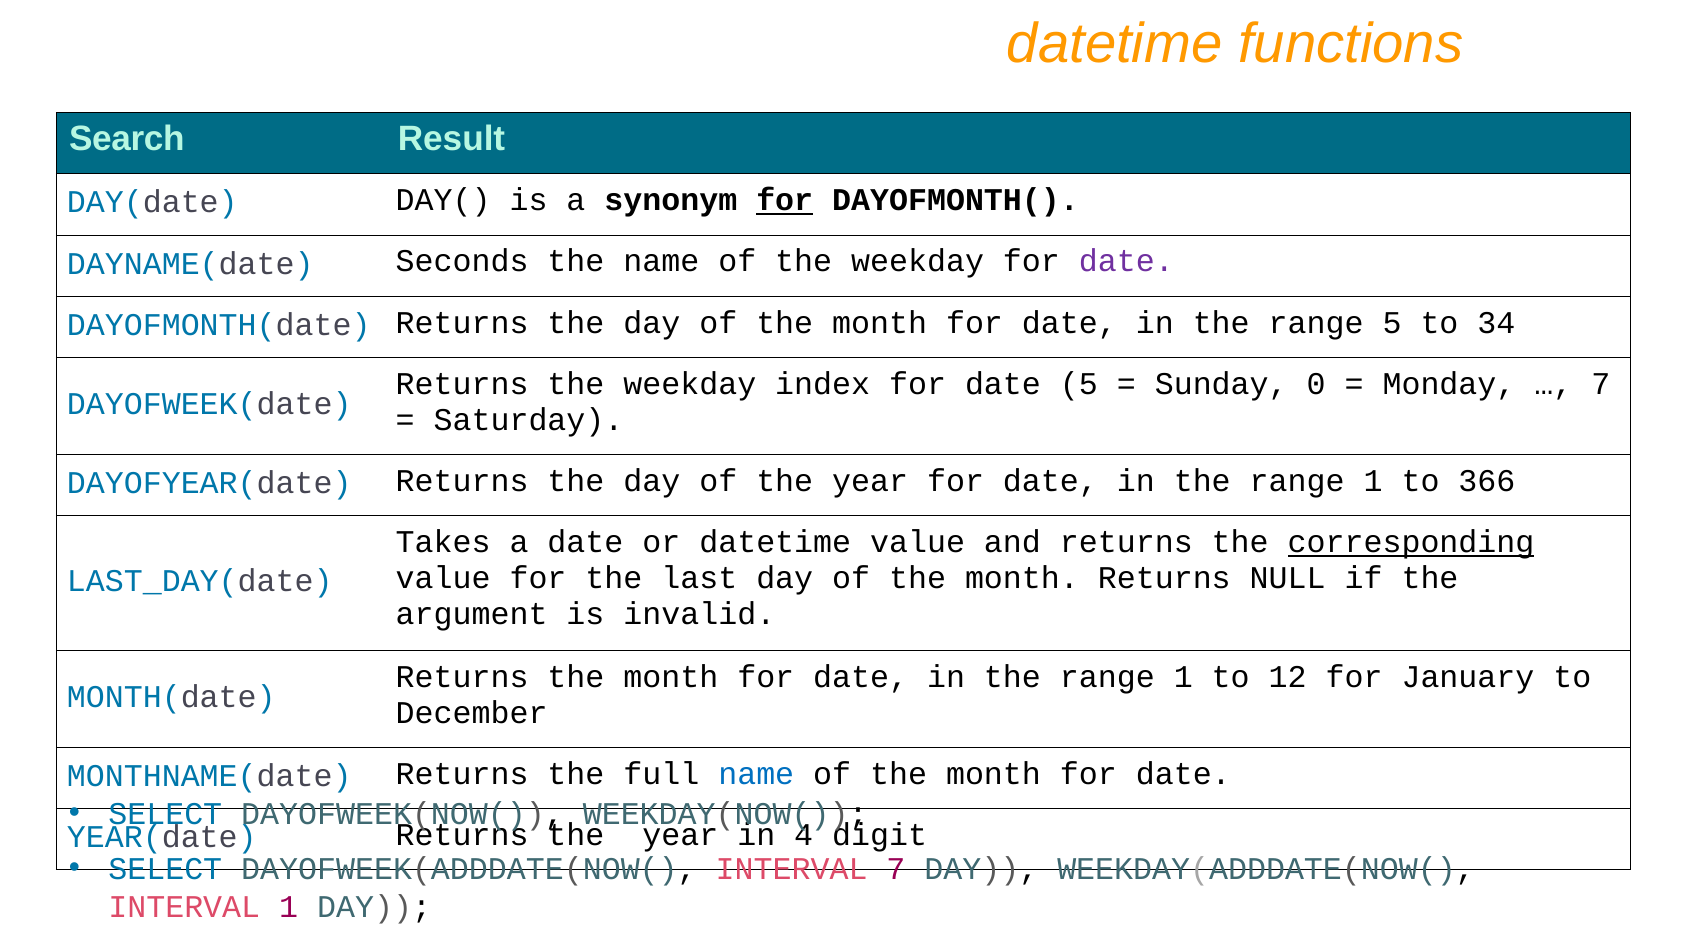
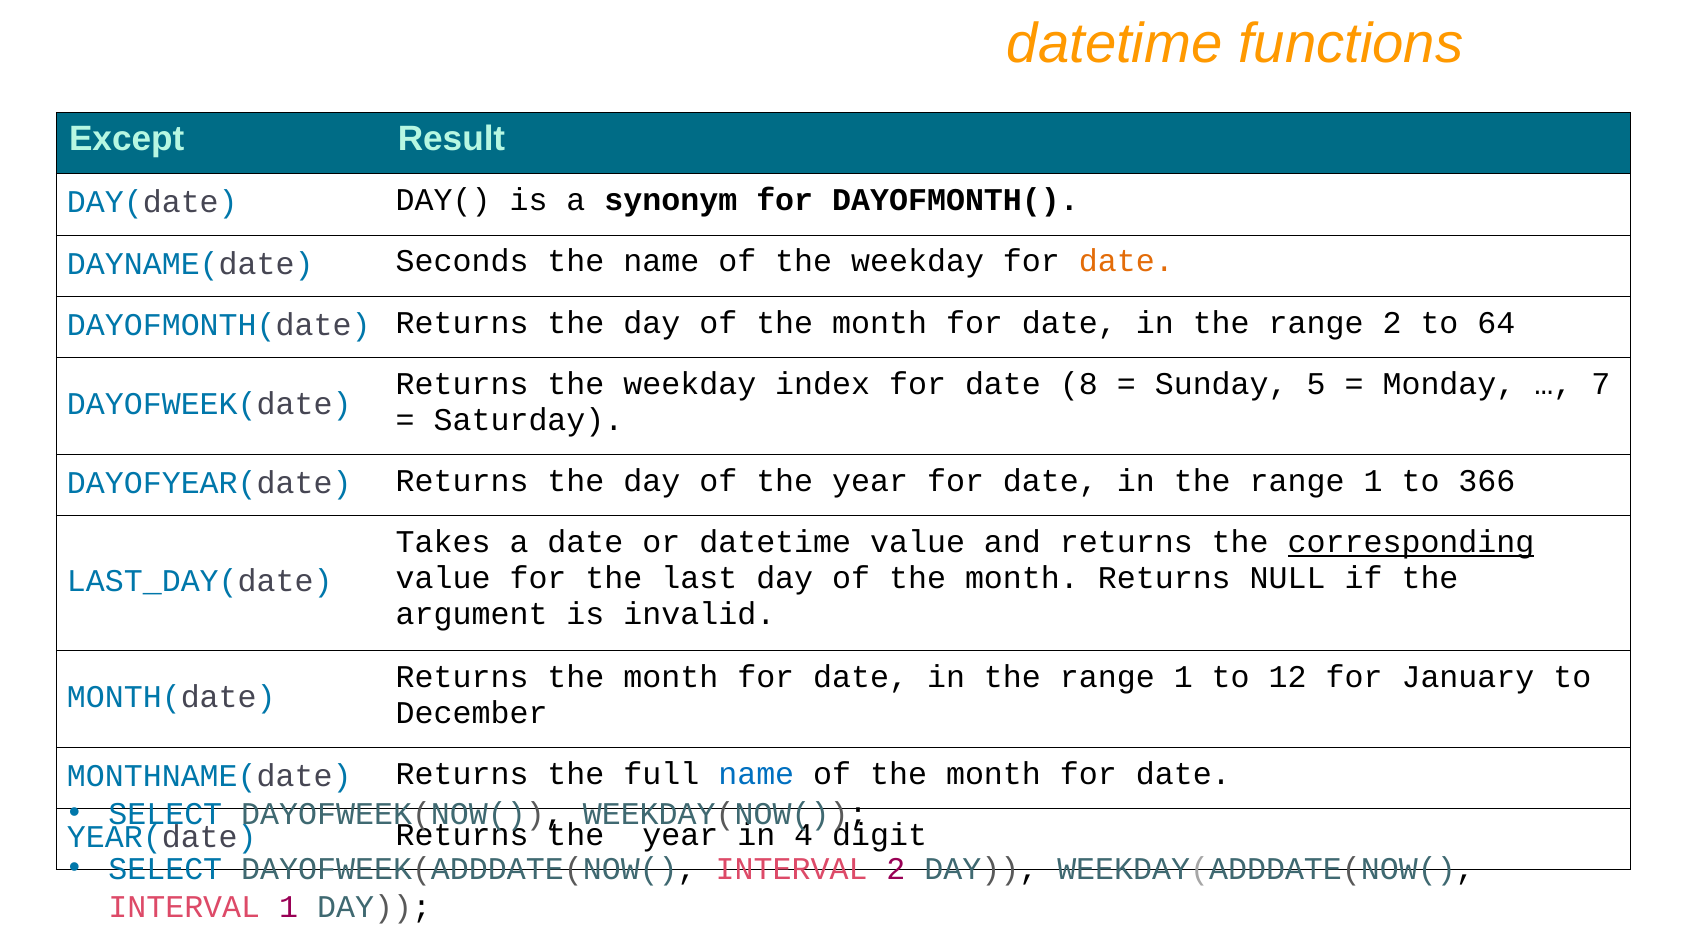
Search: Search -> Except (127, 139)
for underline: present -> none (785, 200)
date colour: purple -> orange (1126, 261)
range 5: 5 -> 2 (1392, 323)
34: 34 -> 64 (1496, 323)
date 5: 5 -> 8 (1079, 384)
0: 0 -> 5 (1316, 384)
INTERVAL 7: 7 -> 2 (896, 869)
